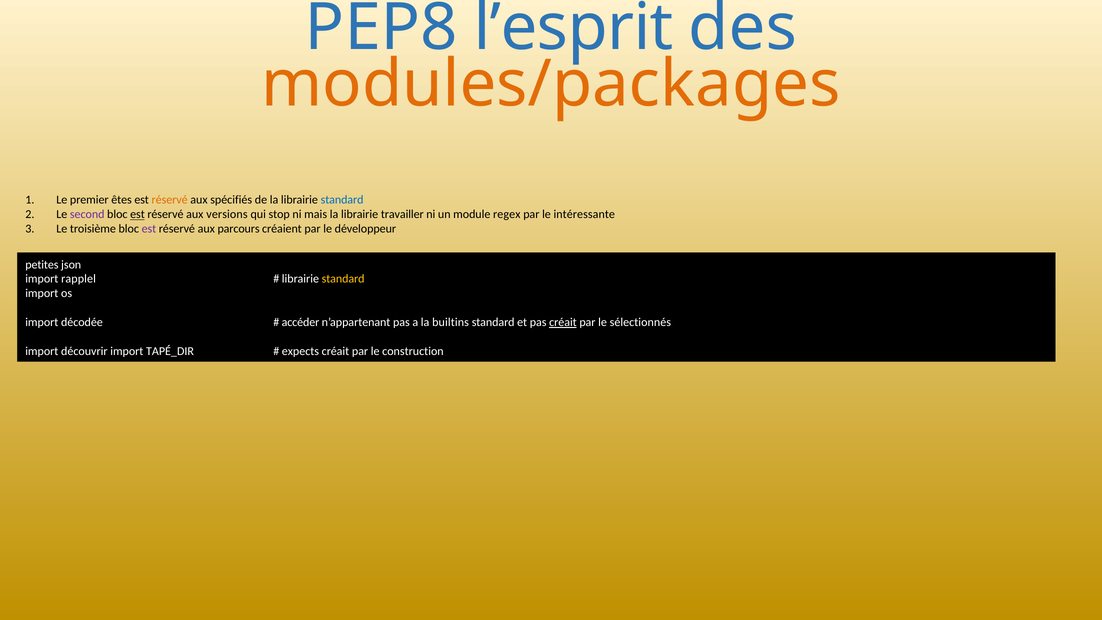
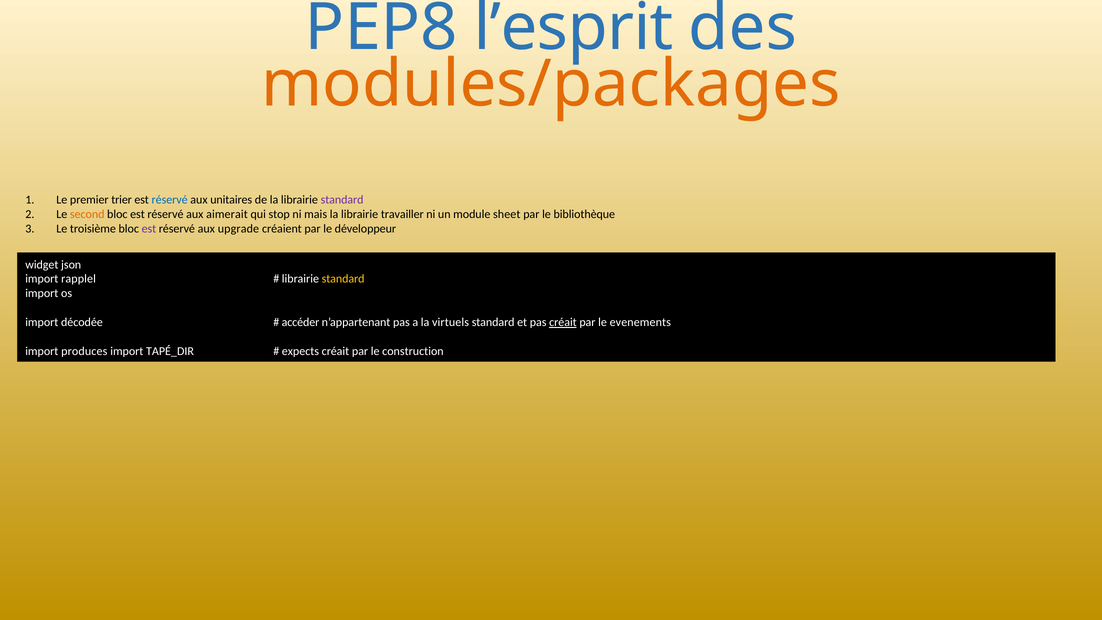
êtes: êtes -> trier (122, 200)
réservé colour: orange -> blue (170, 200)
spécifiés: spécifiés -> unitaires (231, 200)
standard colour: blue -> purple (342, 200)
second colour: purple -> orange (87, 214)
est underline: present -> none (137, 214)
versions: versions -> aimerait (227, 214)
regex: regex -> sheet (507, 214)
intéressante: intéressante -> bibliothèque (584, 214)
parcours: parcours -> upgrade (238, 229)
petites: petites -> widget (42, 265)
builtins: builtins -> virtuels (451, 322)
sélectionnés: sélectionnés -> evenements (640, 322)
découvrir: découvrir -> produces (84, 351)
